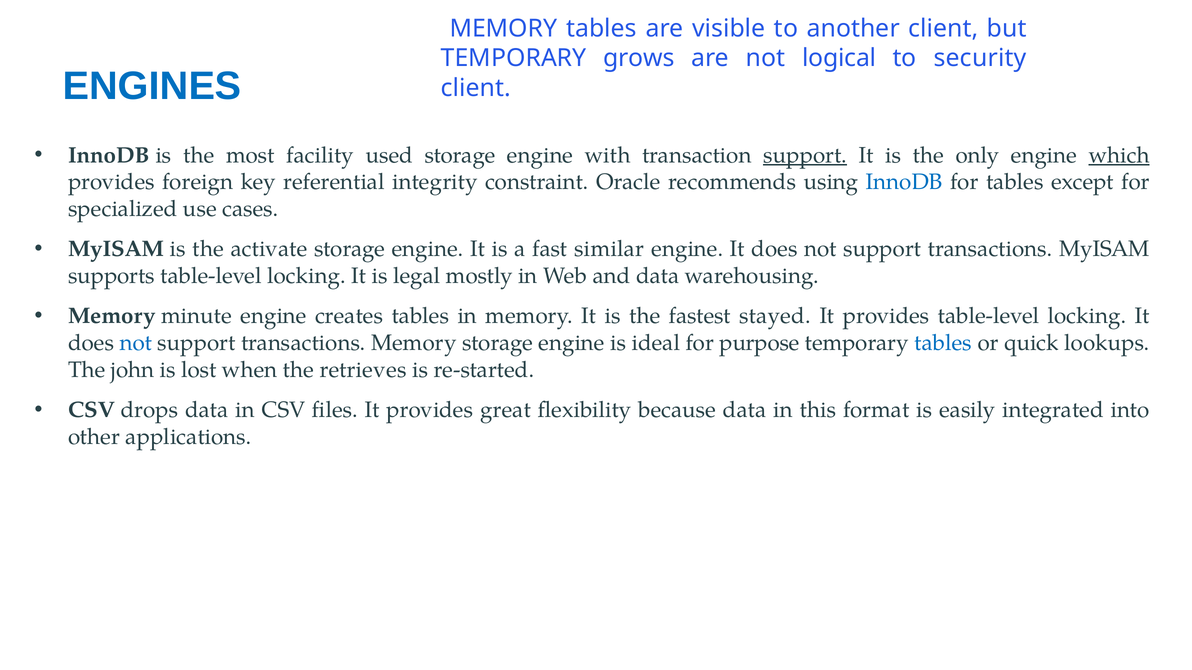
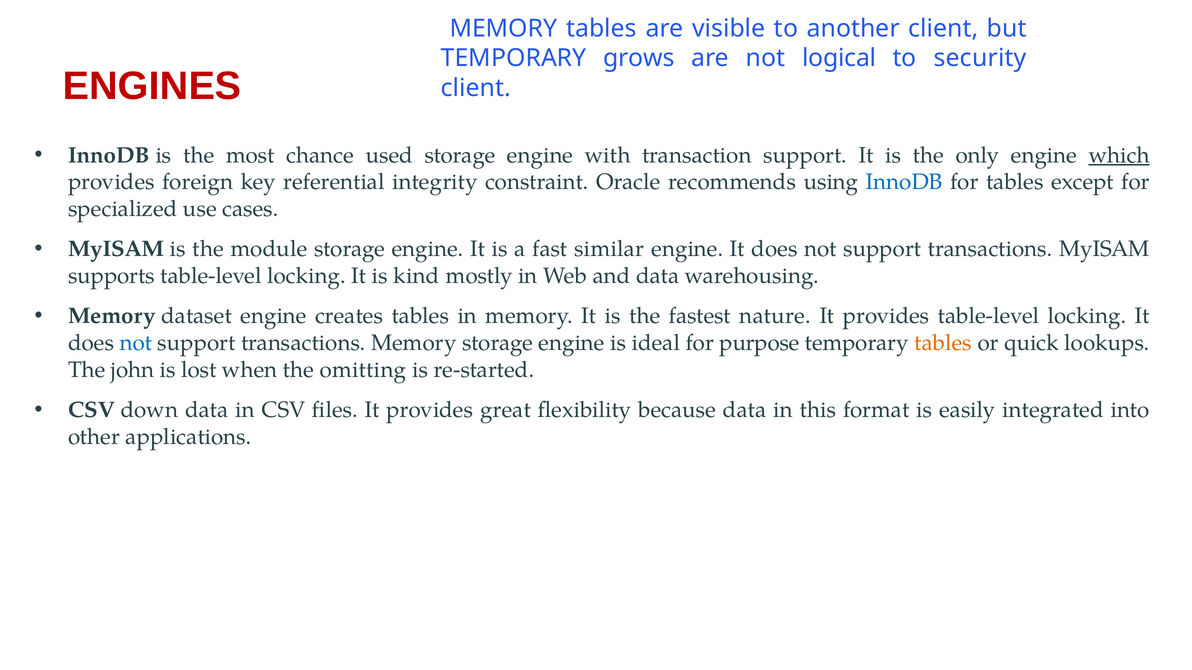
ENGINES colour: blue -> red (152, 86)
facility: facility -> chance (320, 155)
support underline: present -> none (805, 155)
activate: activate -> module (269, 249)
legal: legal -> kind (417, 276)
minute: minute -> dataset (197, 316)
stayed: stayed -> nature (775, 316)
tables colour: blue -> orange (943, 343)
retrieves: retrieves -> omitting (363, 370)
drops: drops -> down (149, 410)
